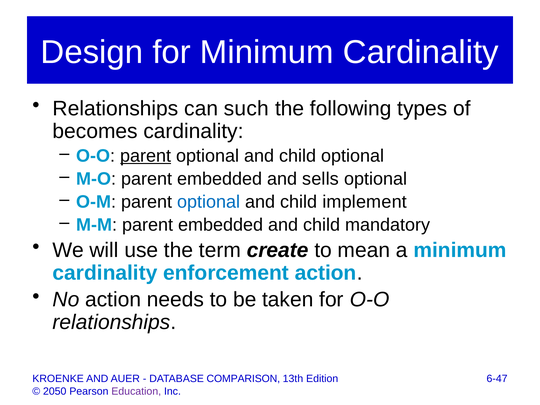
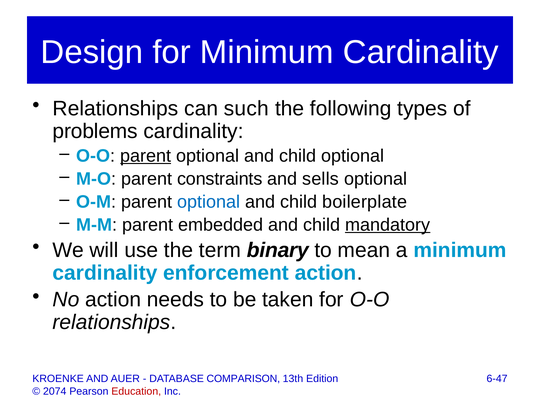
becomes: becomes -> problems (95, 131)
M-O parent embedded: embedded -> constraints (220, 179)
implement: implement -> boilerplate (365, 202)
mandatory underline: none -> present (388, 225)
create: create -> binary (278, 250)
2050: 2050 -> 2074 (55, 391)
Education colour: purple -> red (136, 391)
